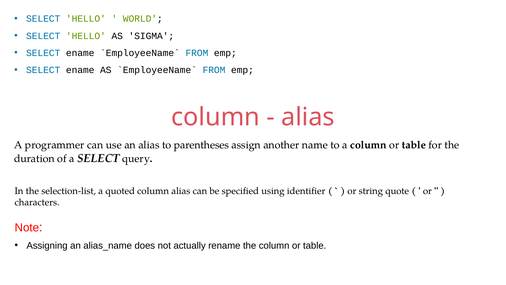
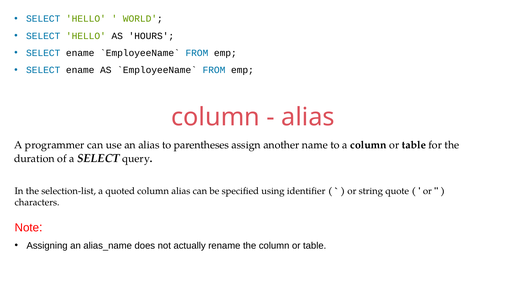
SIGMA: SIGMA -> HOURS (151, 36)
